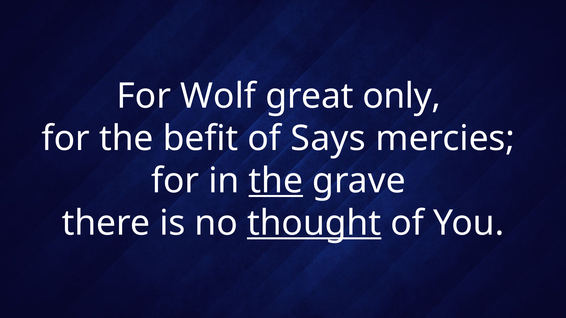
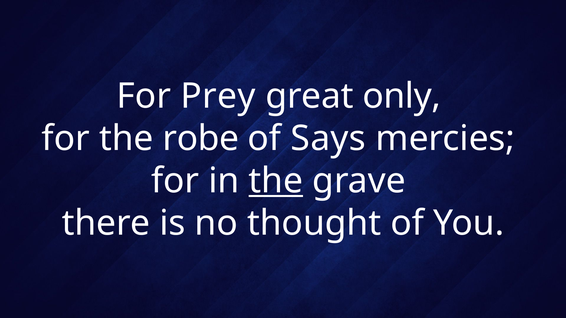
Wolf: Wolf -> Prey (218, 96)
befit: befit -> robe (201, 139)
thought underline: present -> none (314, 223)
